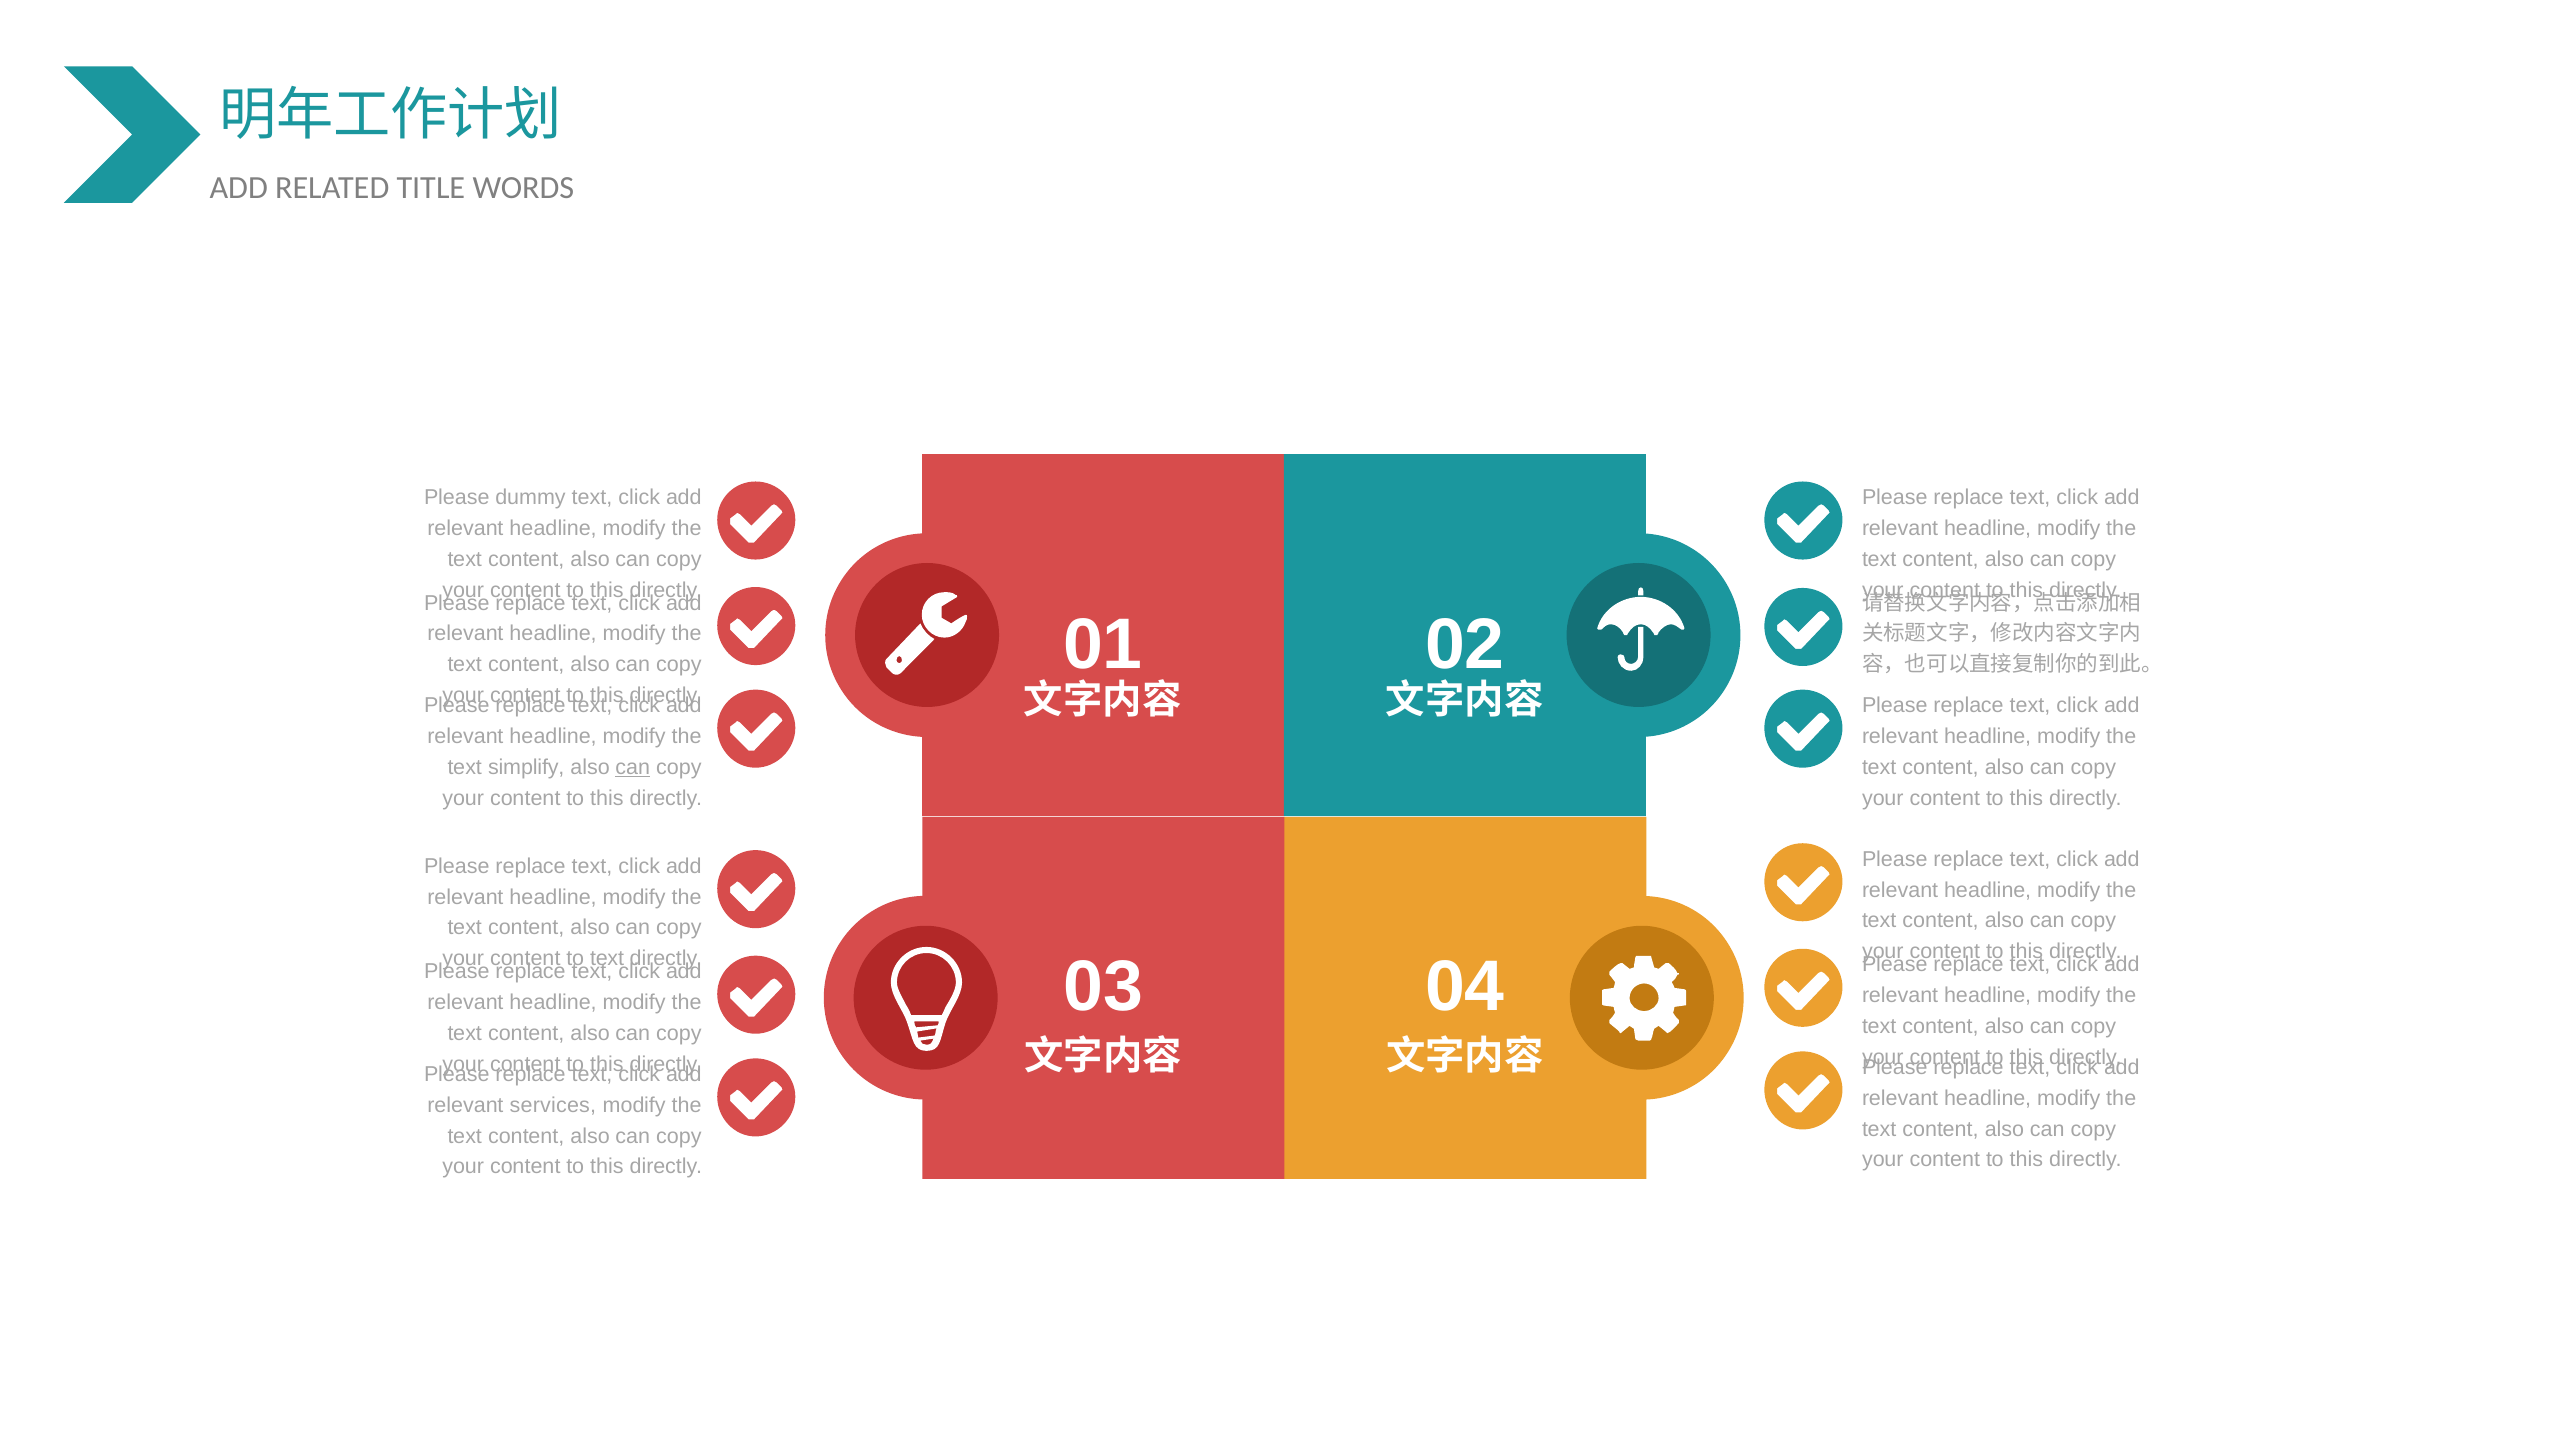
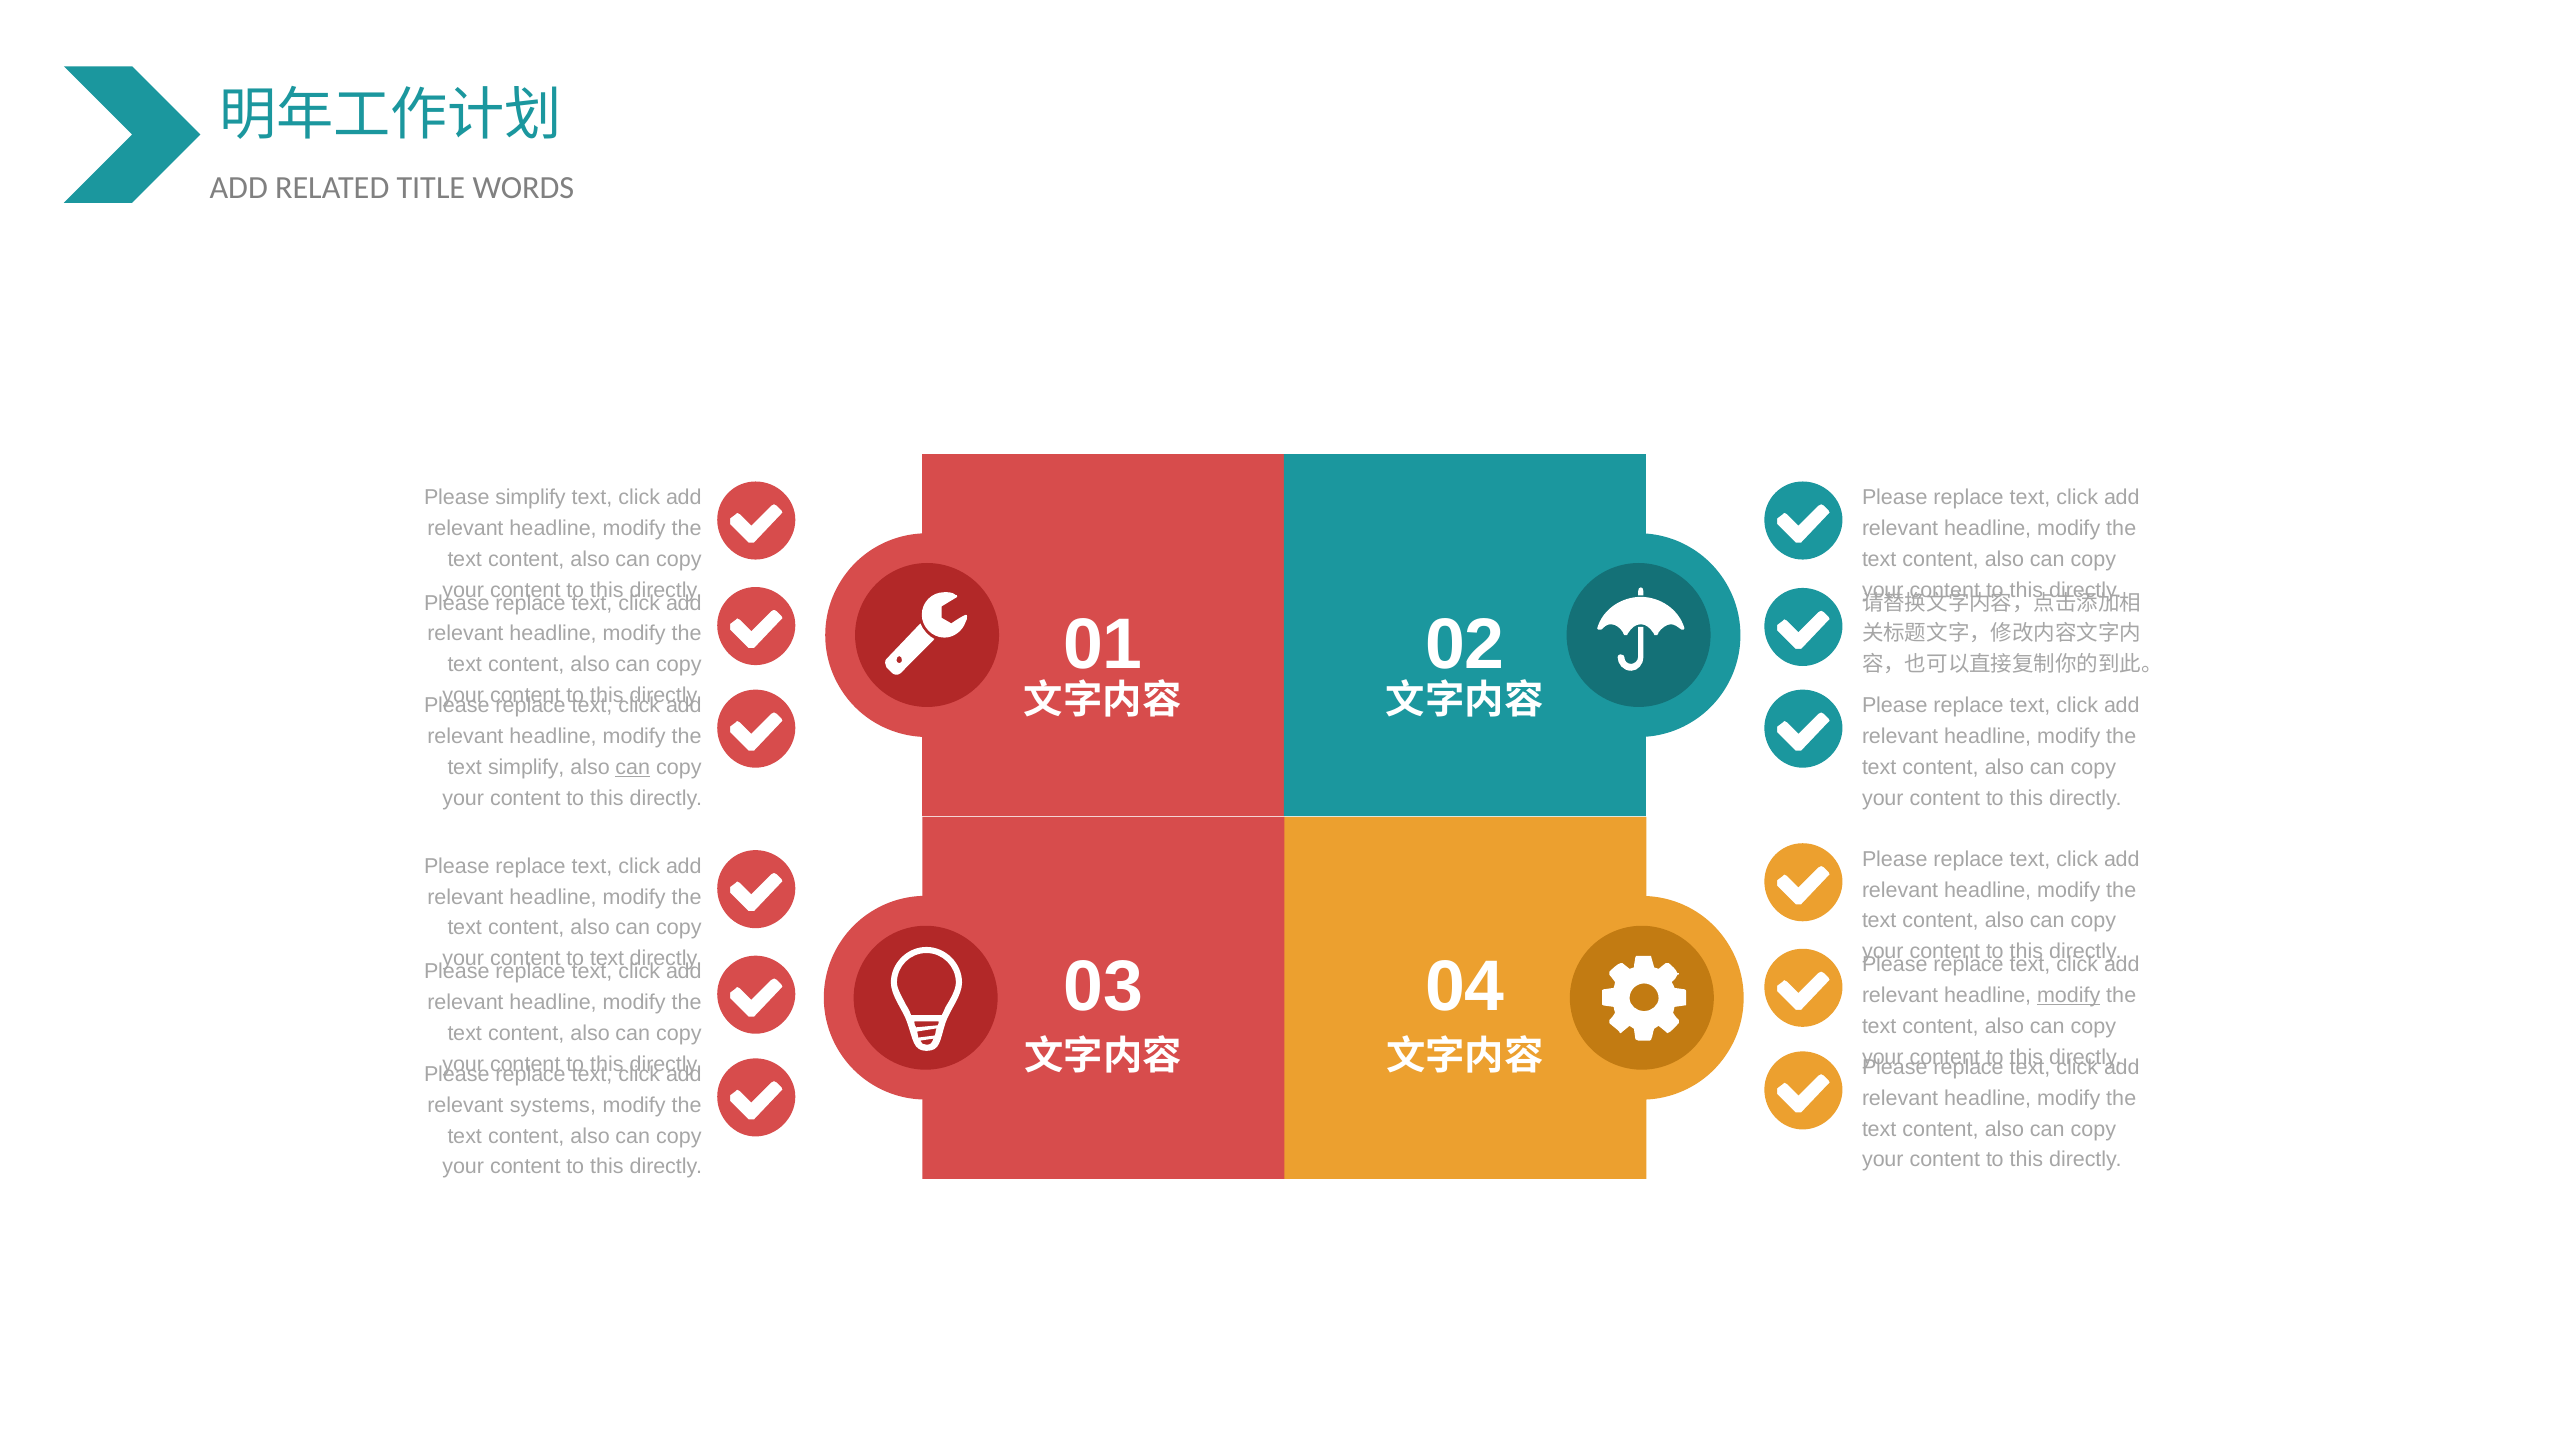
Please dummy: dummy -> simplify (531, 498)
modify underline: none -> present (2069, 996)
services: services -> systems (553, 1105)
